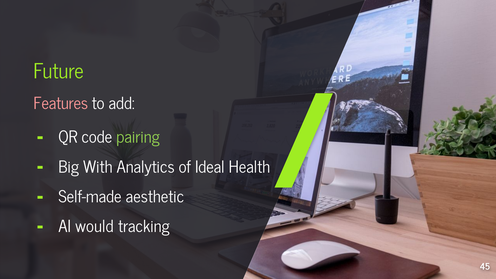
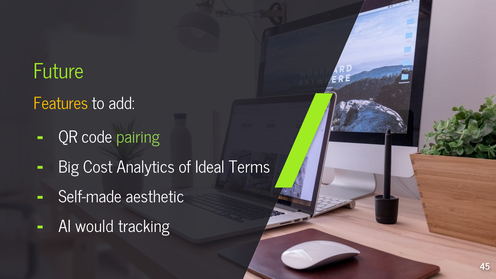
Features colour: pink -> yellow (61, 104)
With: With -> Cost (98, 167)
Health: Health -> Terms (249, 167)
